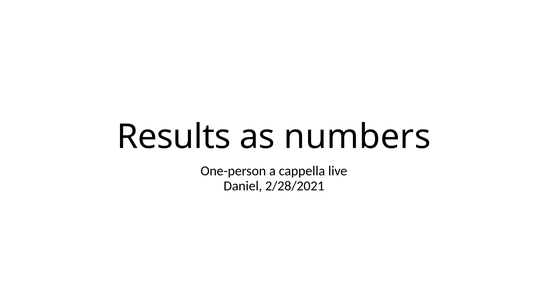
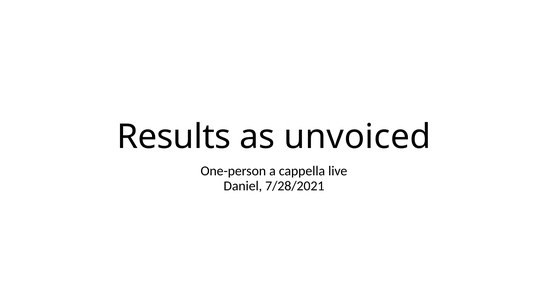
numbers: numbers -> unvoiced (357, 137)
2/28/2021: 2/28/2021 -> 7/28/2021 (295, 186)
